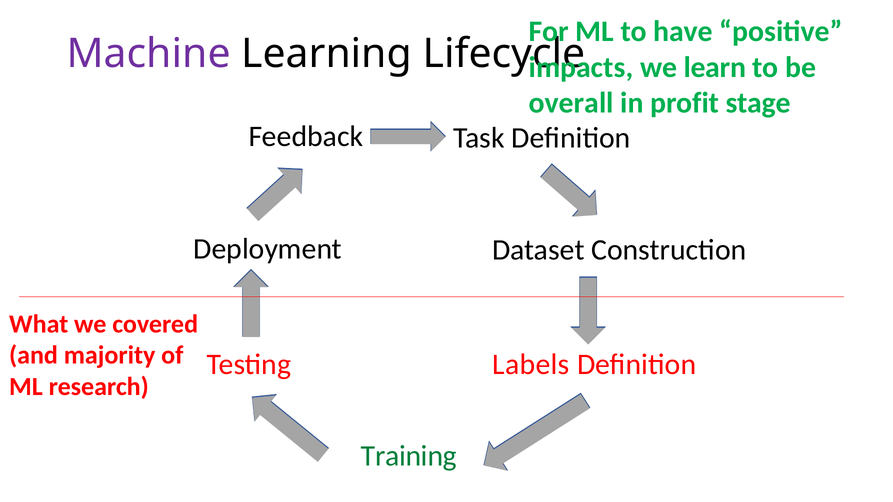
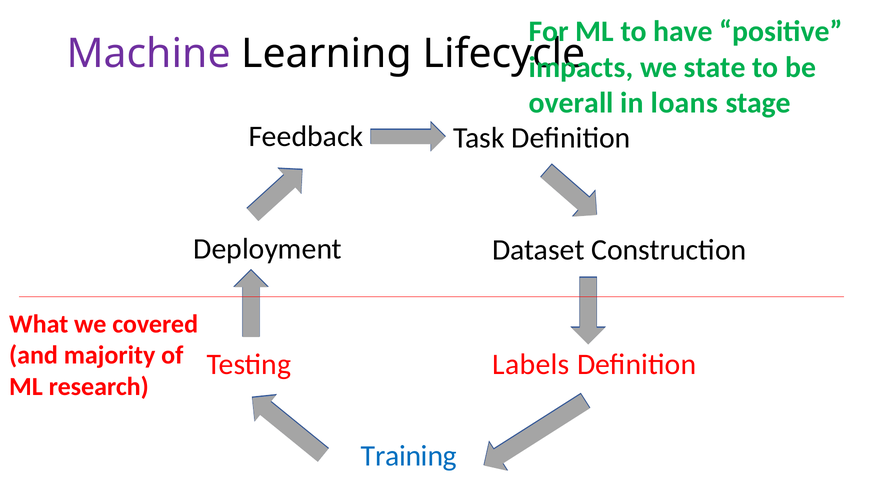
learn: learn -> state (715, 67)
profit: profit -> loans (684, 103)
Training colour: green -> blue (409, 456)
